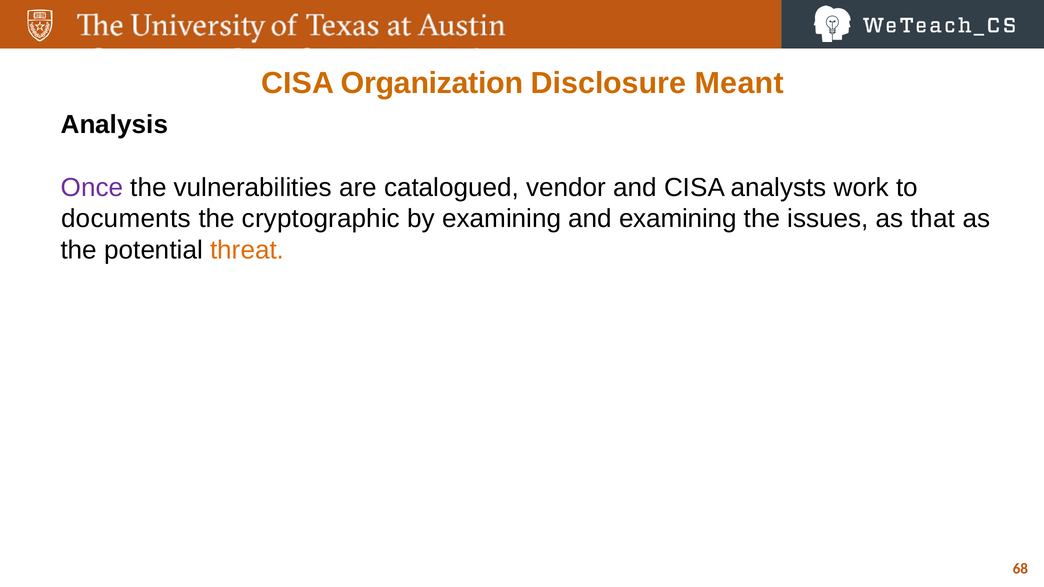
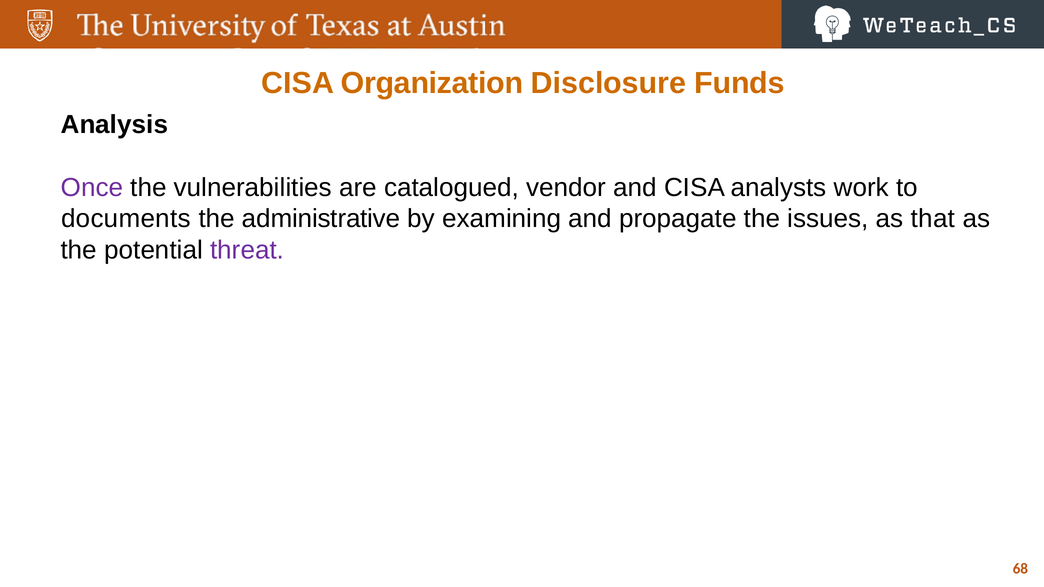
Meant: Meant -> Funds (739, 83)
cryptographic: cryptographic -> administrative (321, 219)
and examining: examining -> propagate (678, 219)
threat colour: orange -> purple (247, 250)
